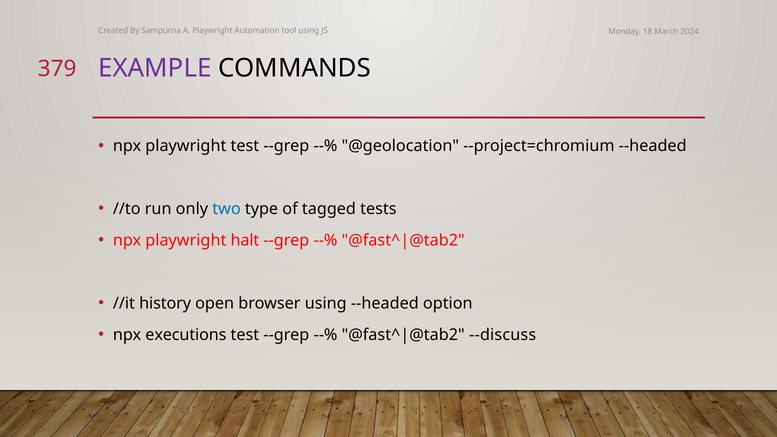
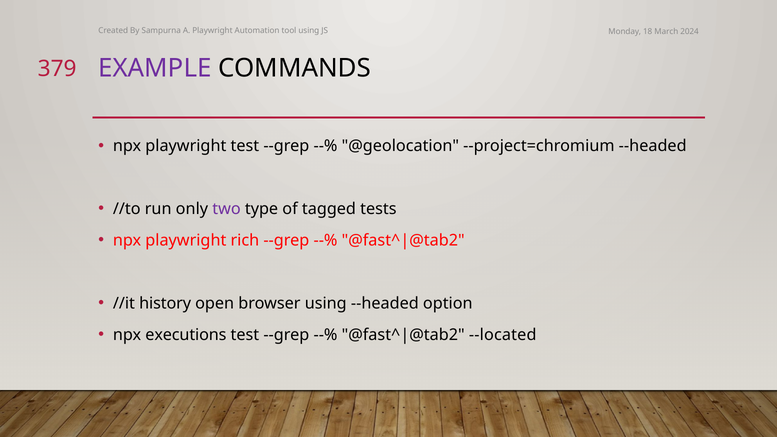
two colour: blue -> purple (226, 209)
halt: halt -> rich (245, 240)
--discuss: --discuss -> --located (503, 335)
